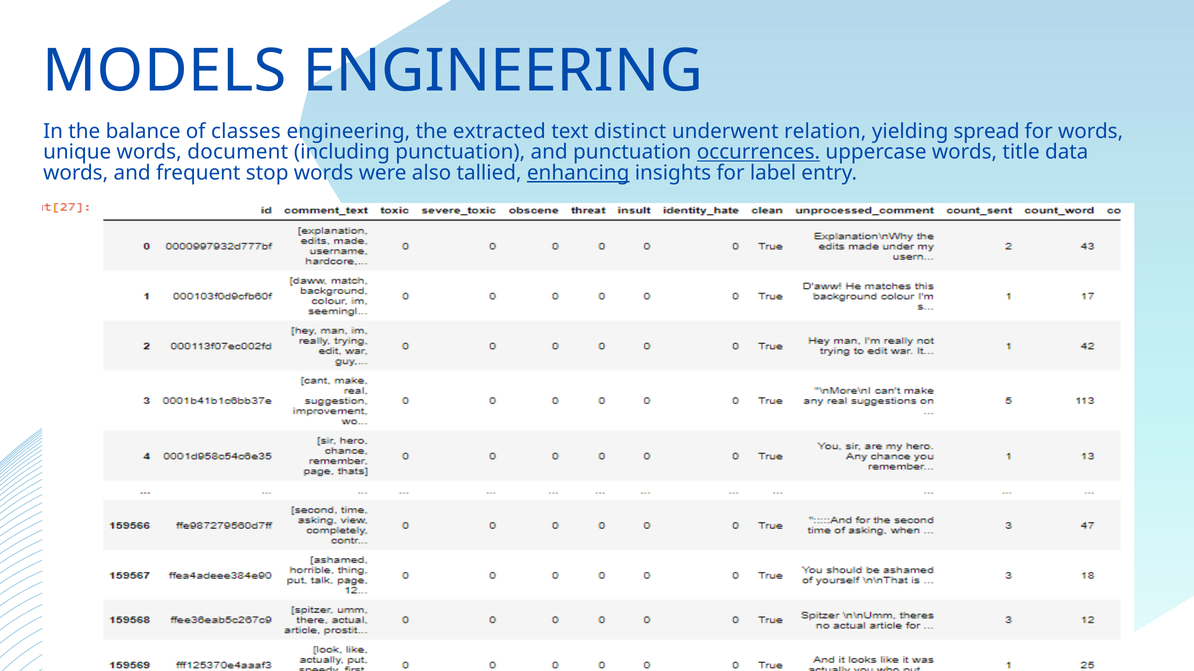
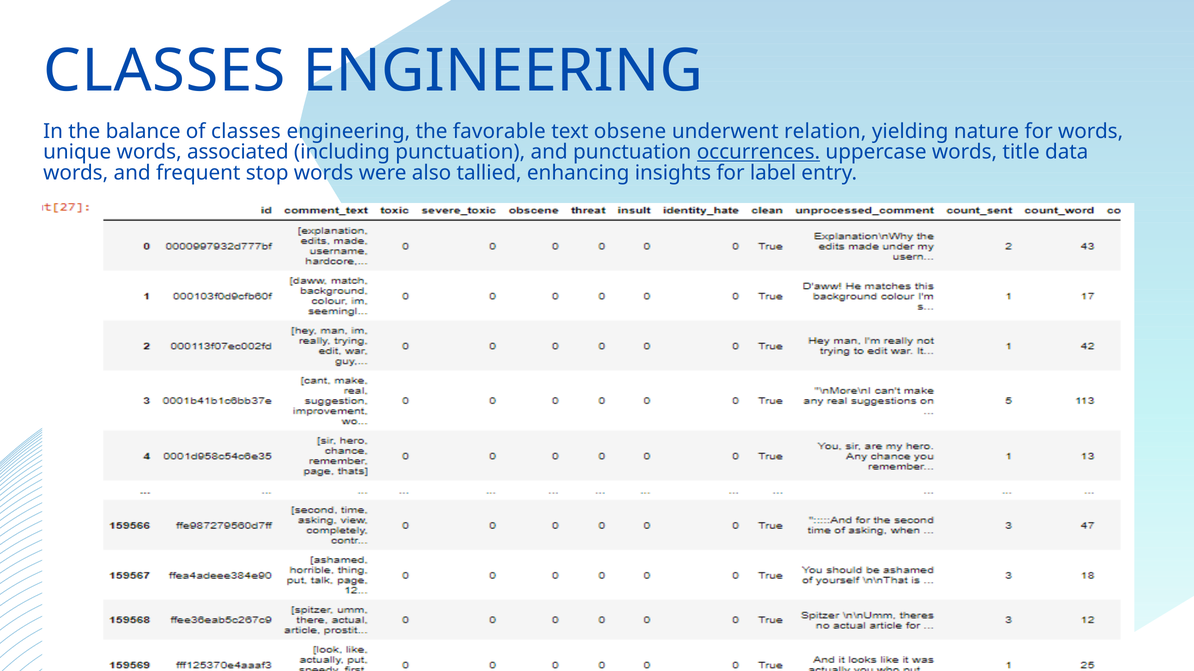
MODELS: MODELS -> CLASSES (164, 71)
extracted: extracted -> favorable (499, 132)
distinct: distinct -> obsene (630, 132)
spread: spread -> nature (986, 132)
document: document -> associated (238, 152)
enhancing underline: present -> none (578, 173)
